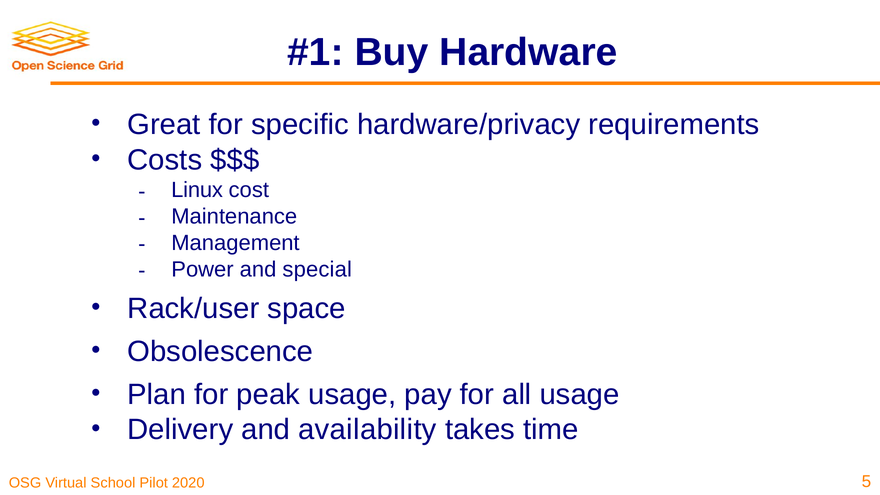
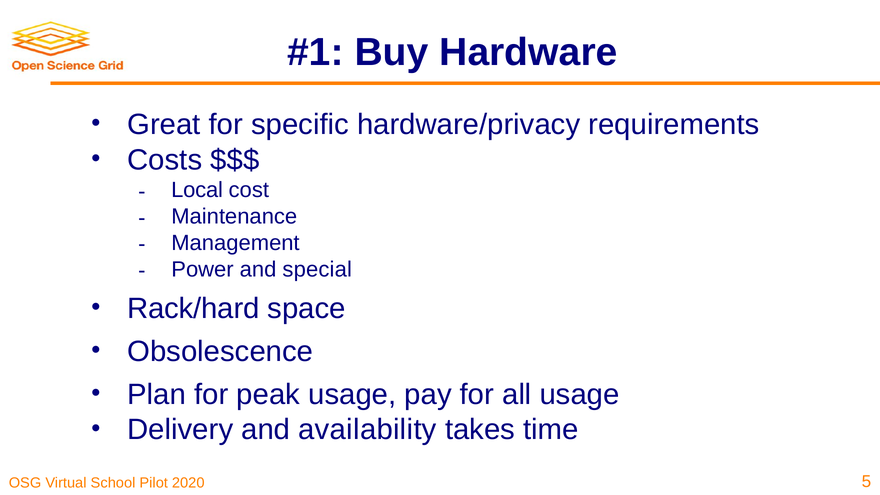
Linux: Linux -> Local (197, 190)
Rack/user: Rack/user -> Rack/hard (193, 309)
